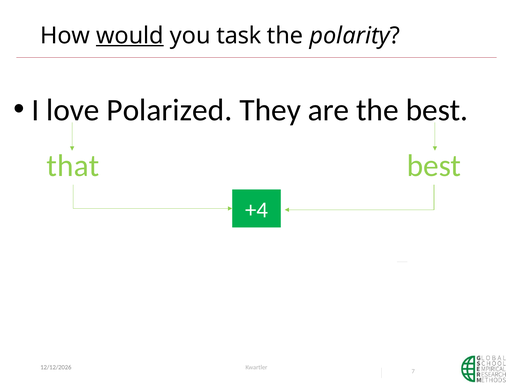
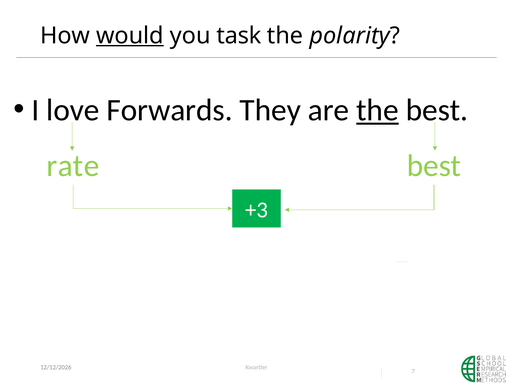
Polarized: Polarized -> Forwards (170, 110)
the underline: none -> present (377, 110)
that: that -> rate (73, 166)
+4: +4 -> +3 (256, 210)
